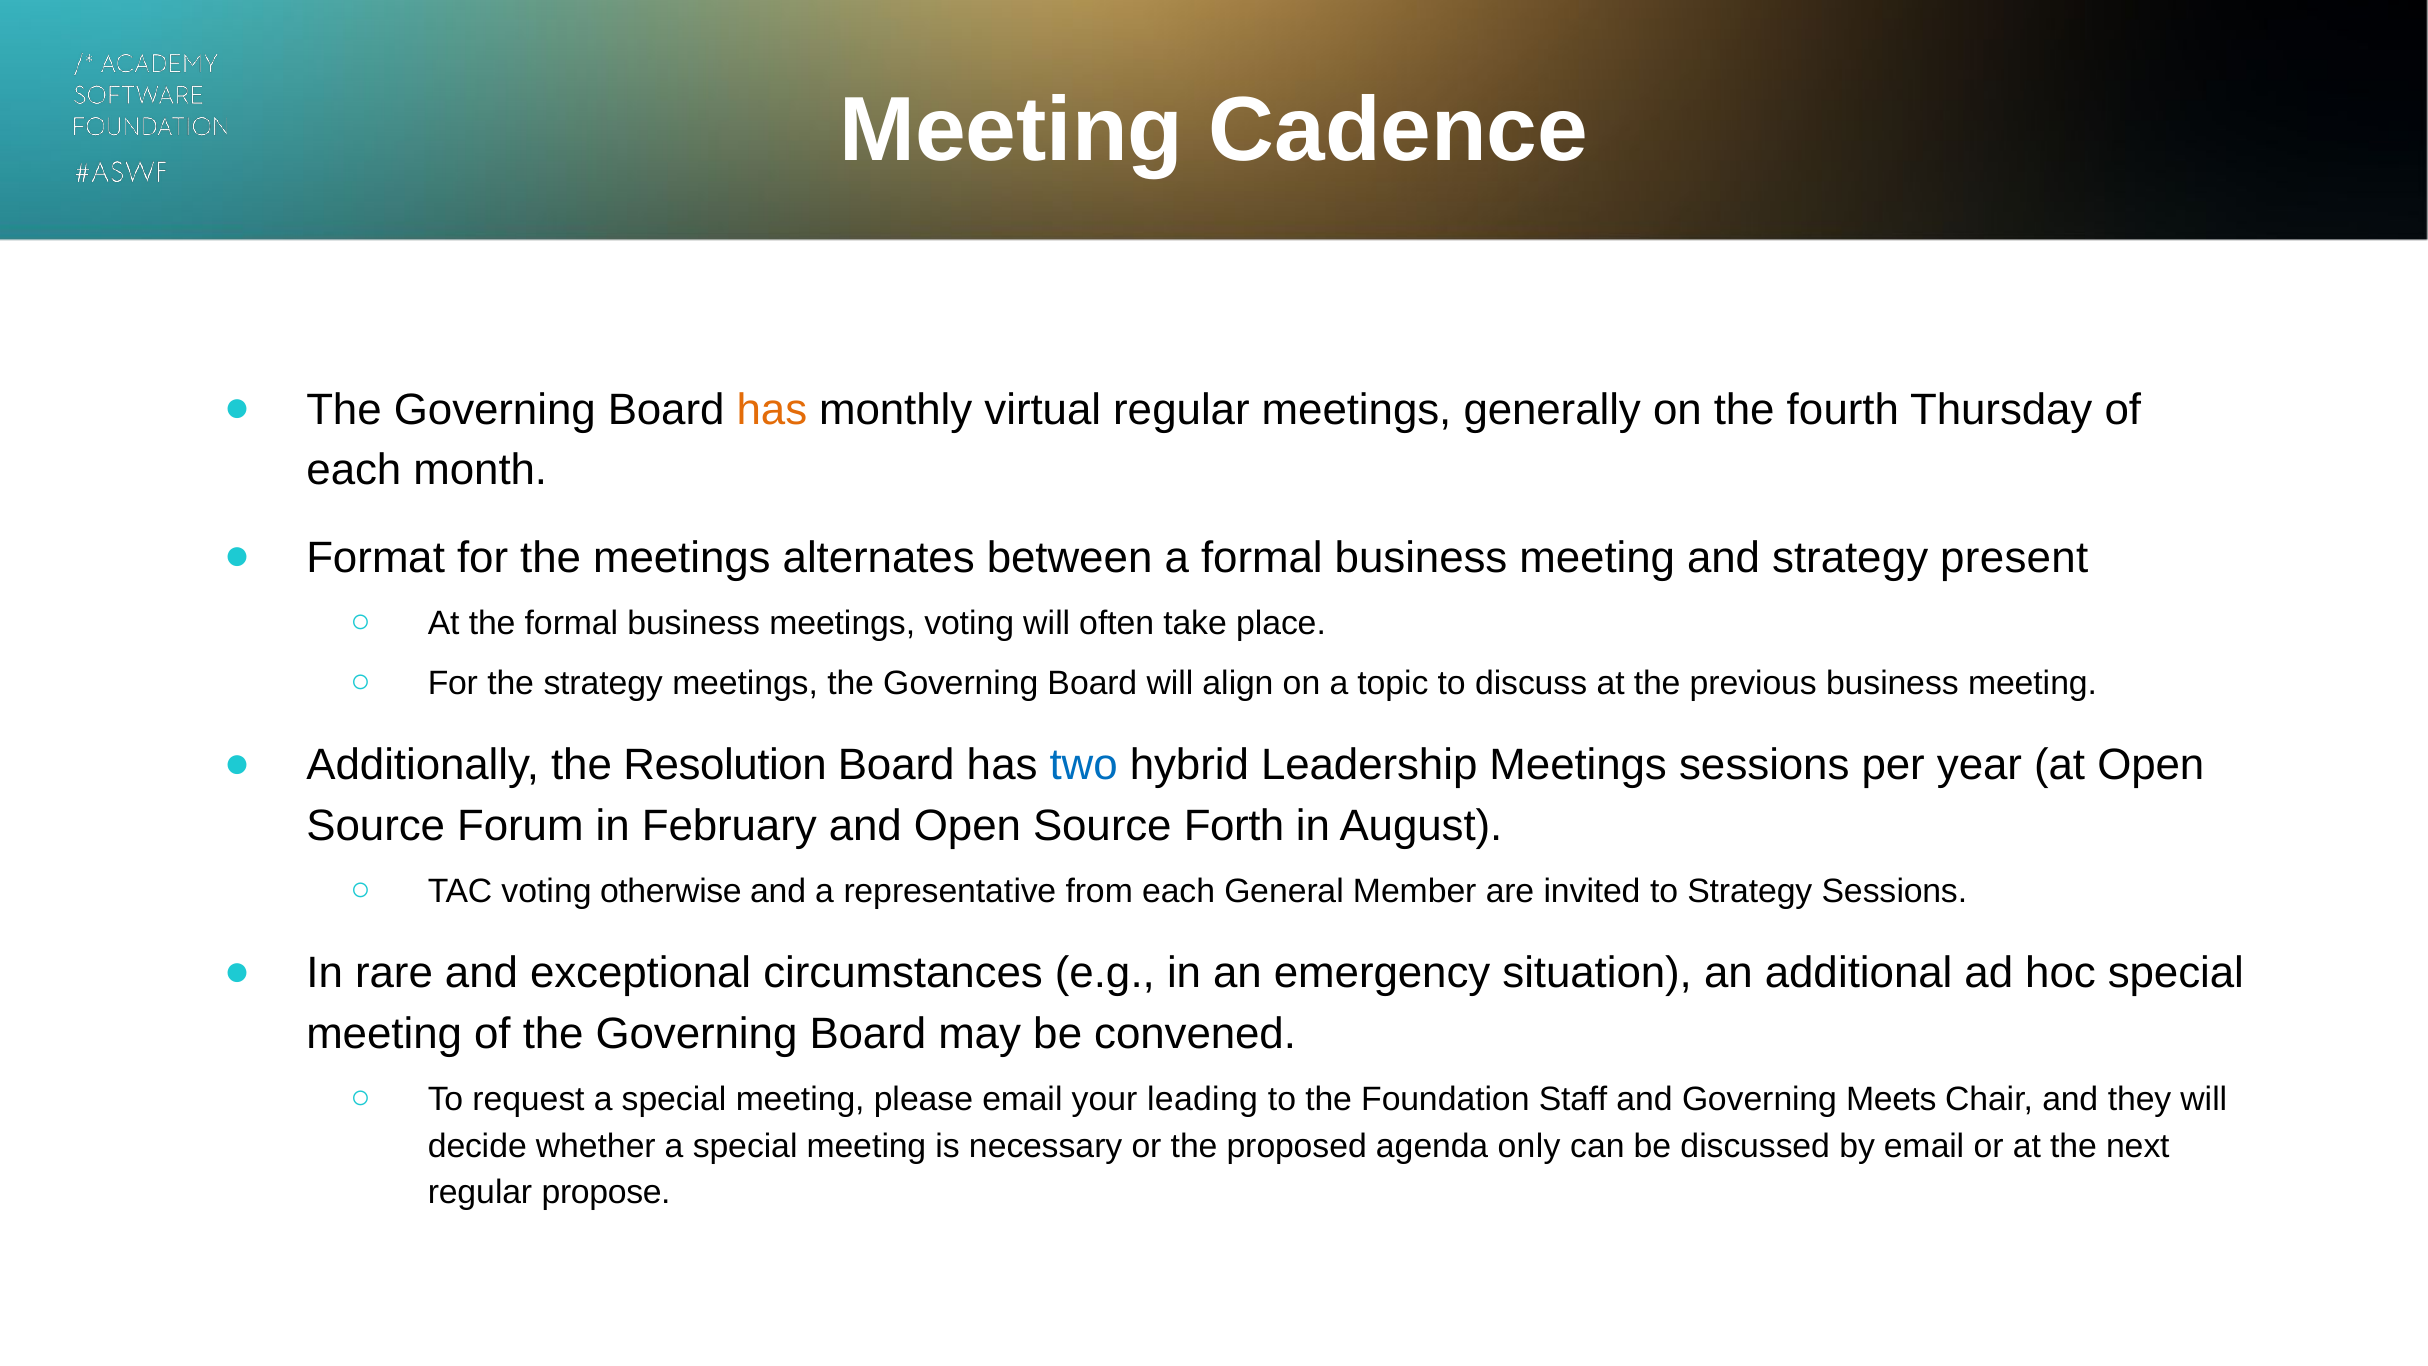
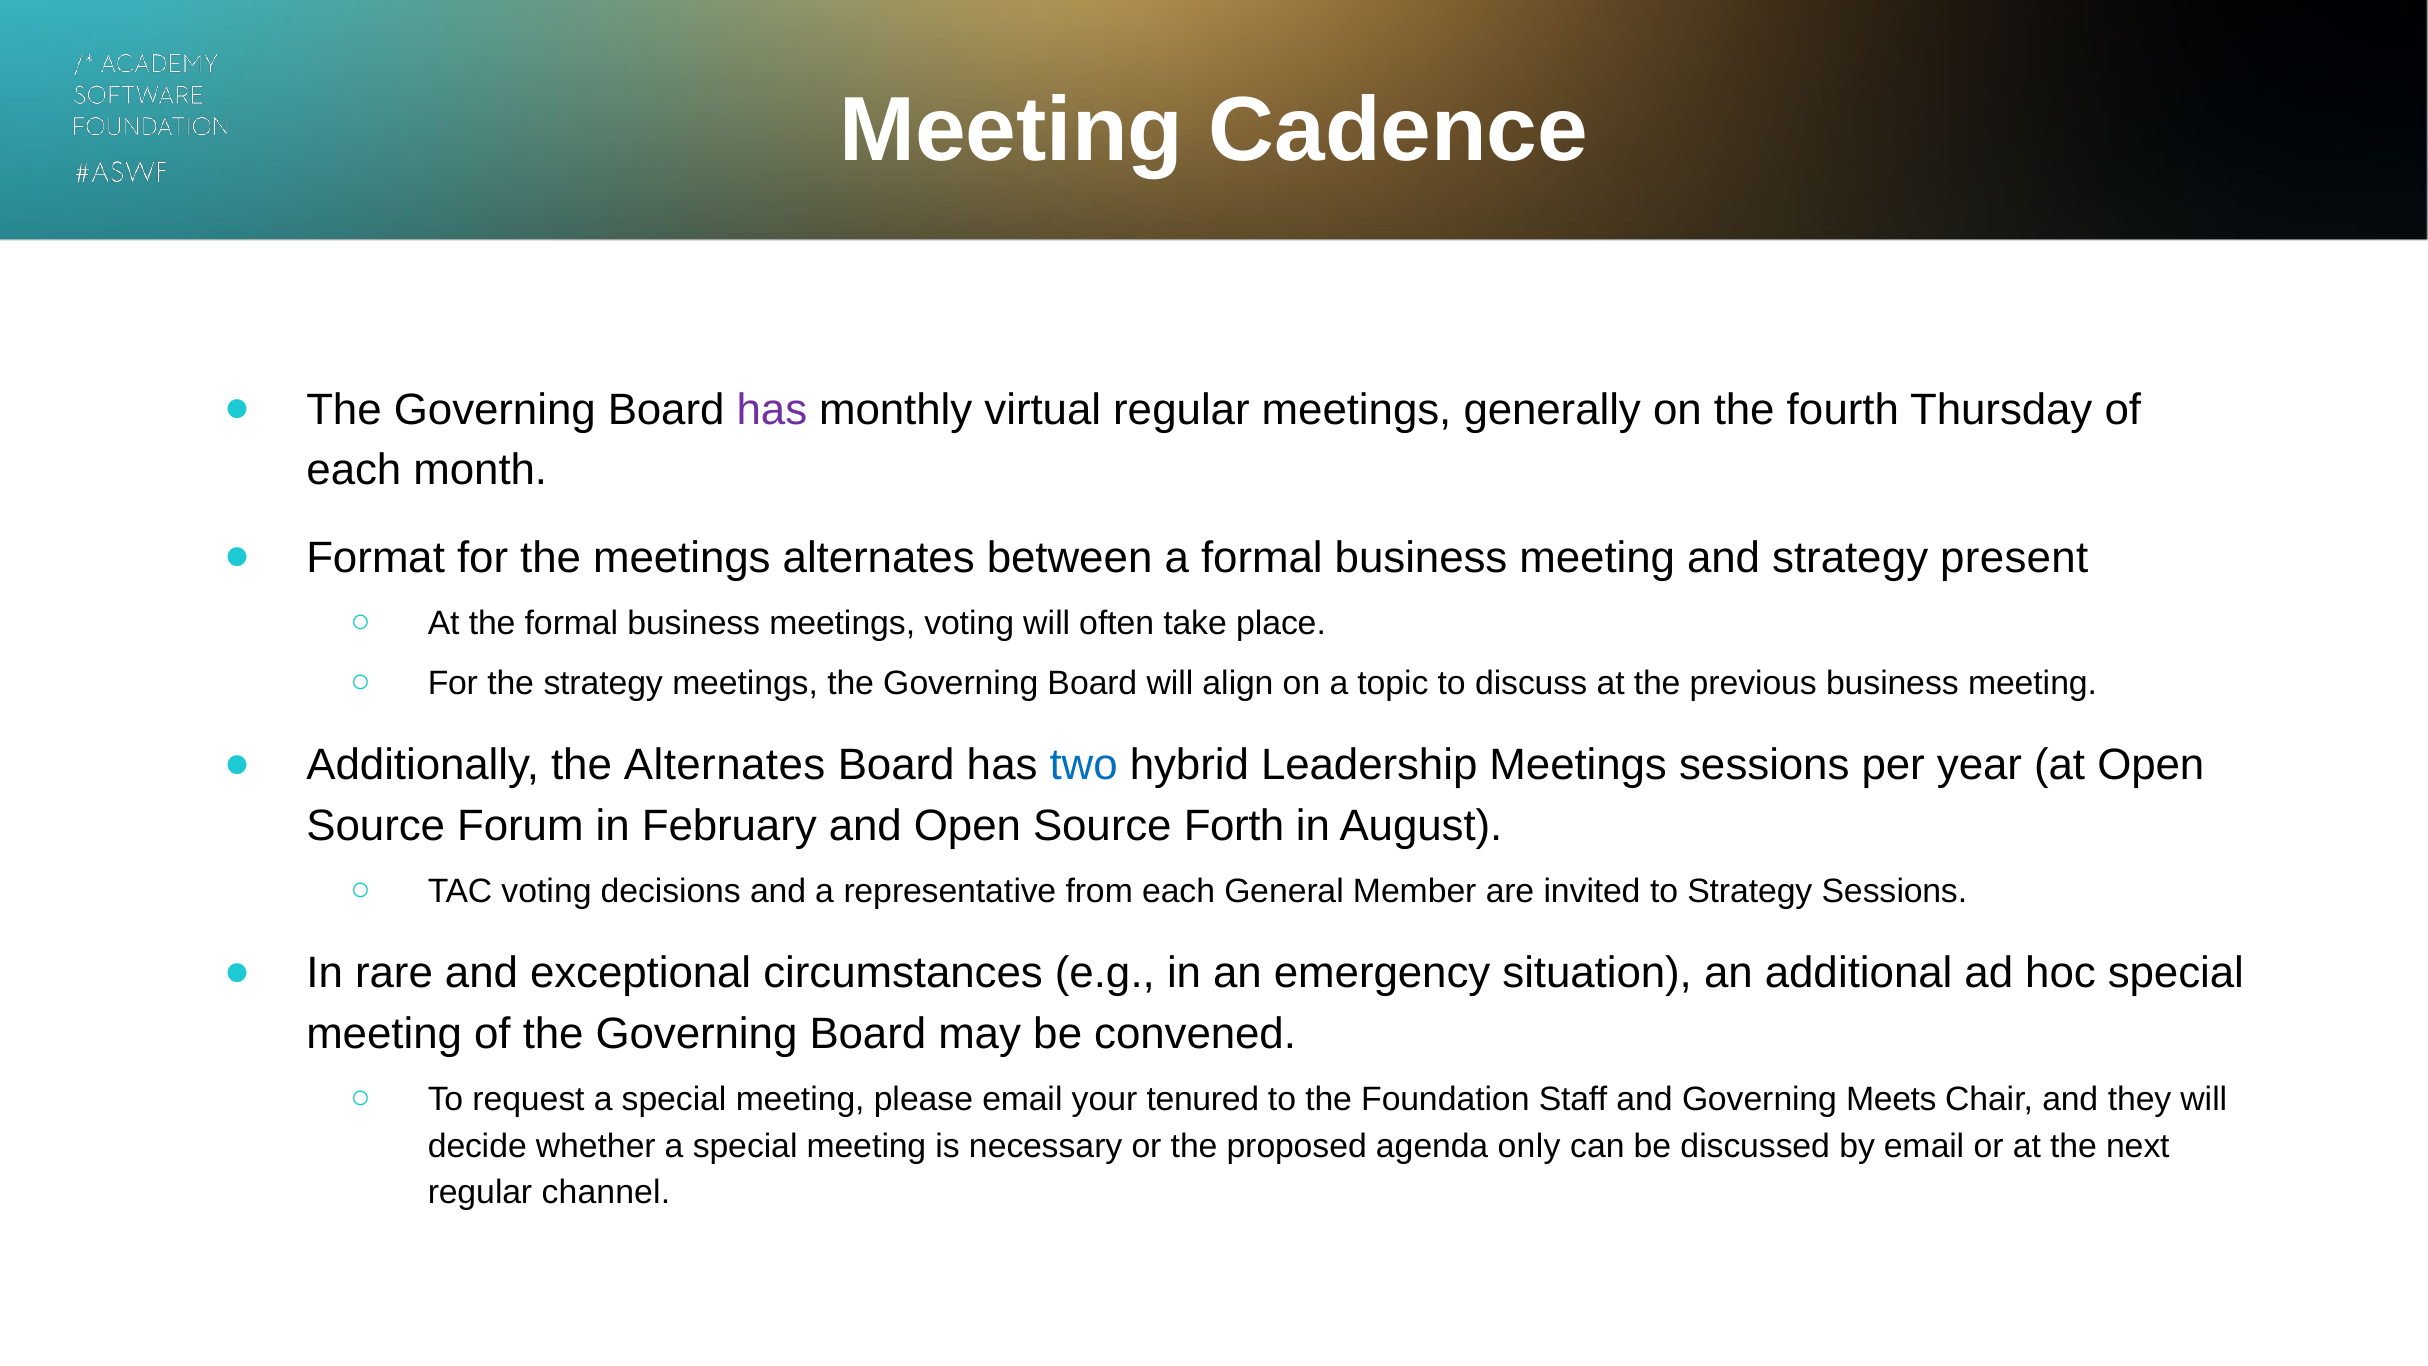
has colour: orange -> purple (772, 410)
the Resolution: Resolution -> Alternates (725, 765)
otherwise: otherwise -> decisions (671, 891)
leading: leading -> tenured (1203, 1099)
propose: propose -> channel (606, 1192)
